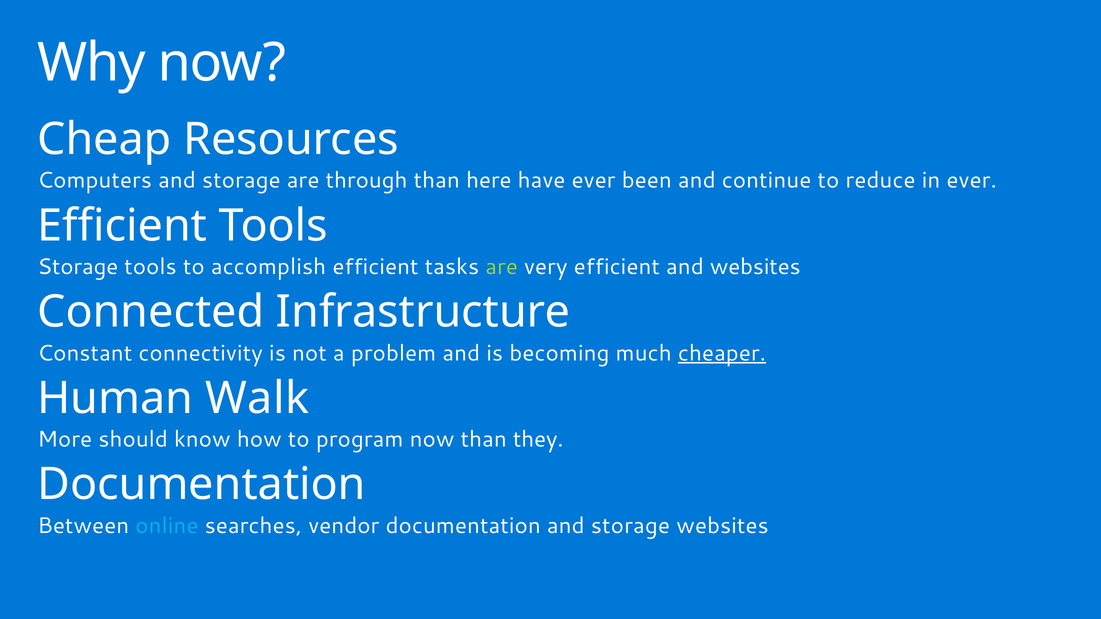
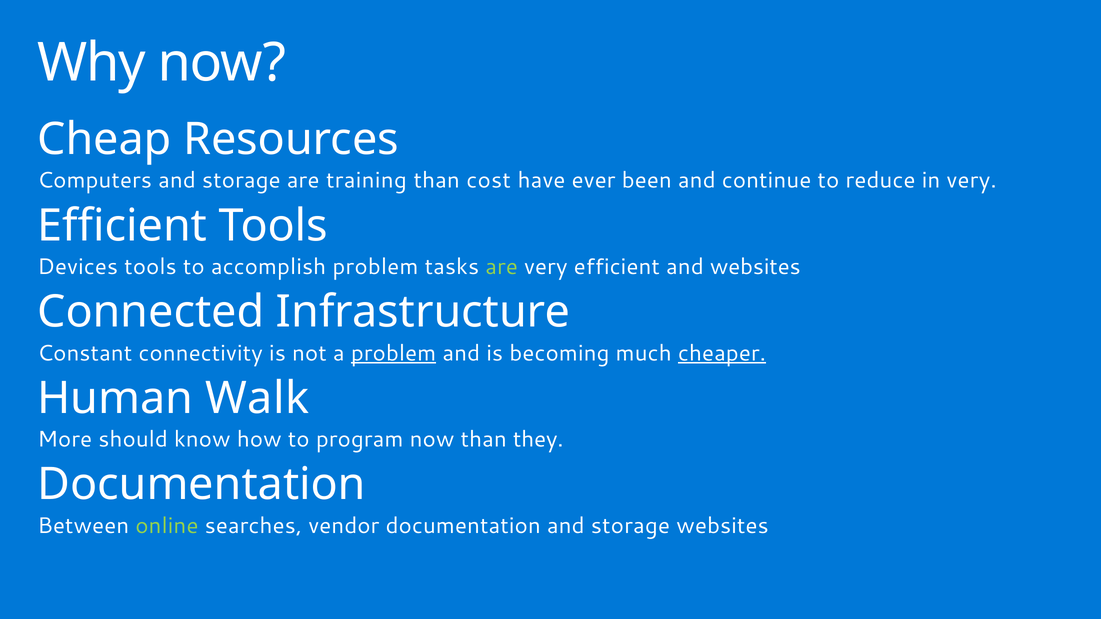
through: through -> training (366, 181)
here: here -> cost (489, 181)
in ever: ever -> very (972, 181)
Storage: Storage -> Devices (78, 267)
accomplish efficient: efficient -> problem (375, 267)
problem underline: none -> present (394, 353)
online colour: light blue -> light green (167, 526)
